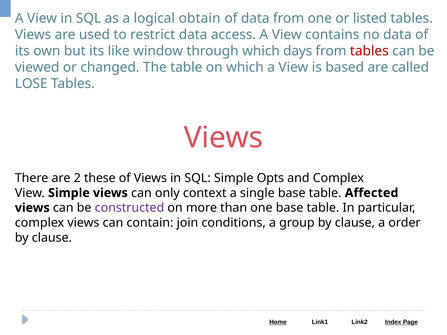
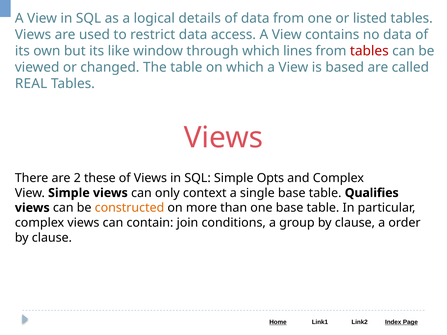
obtain: obtain -> details (200, 18)
days: days -> lines (298, 51)
LOSE: LOSE -> REAL (31, 84)
Affected: Affected -> Qualifies (372, 193)
constructed colour: purple -> orange (129, 208)
